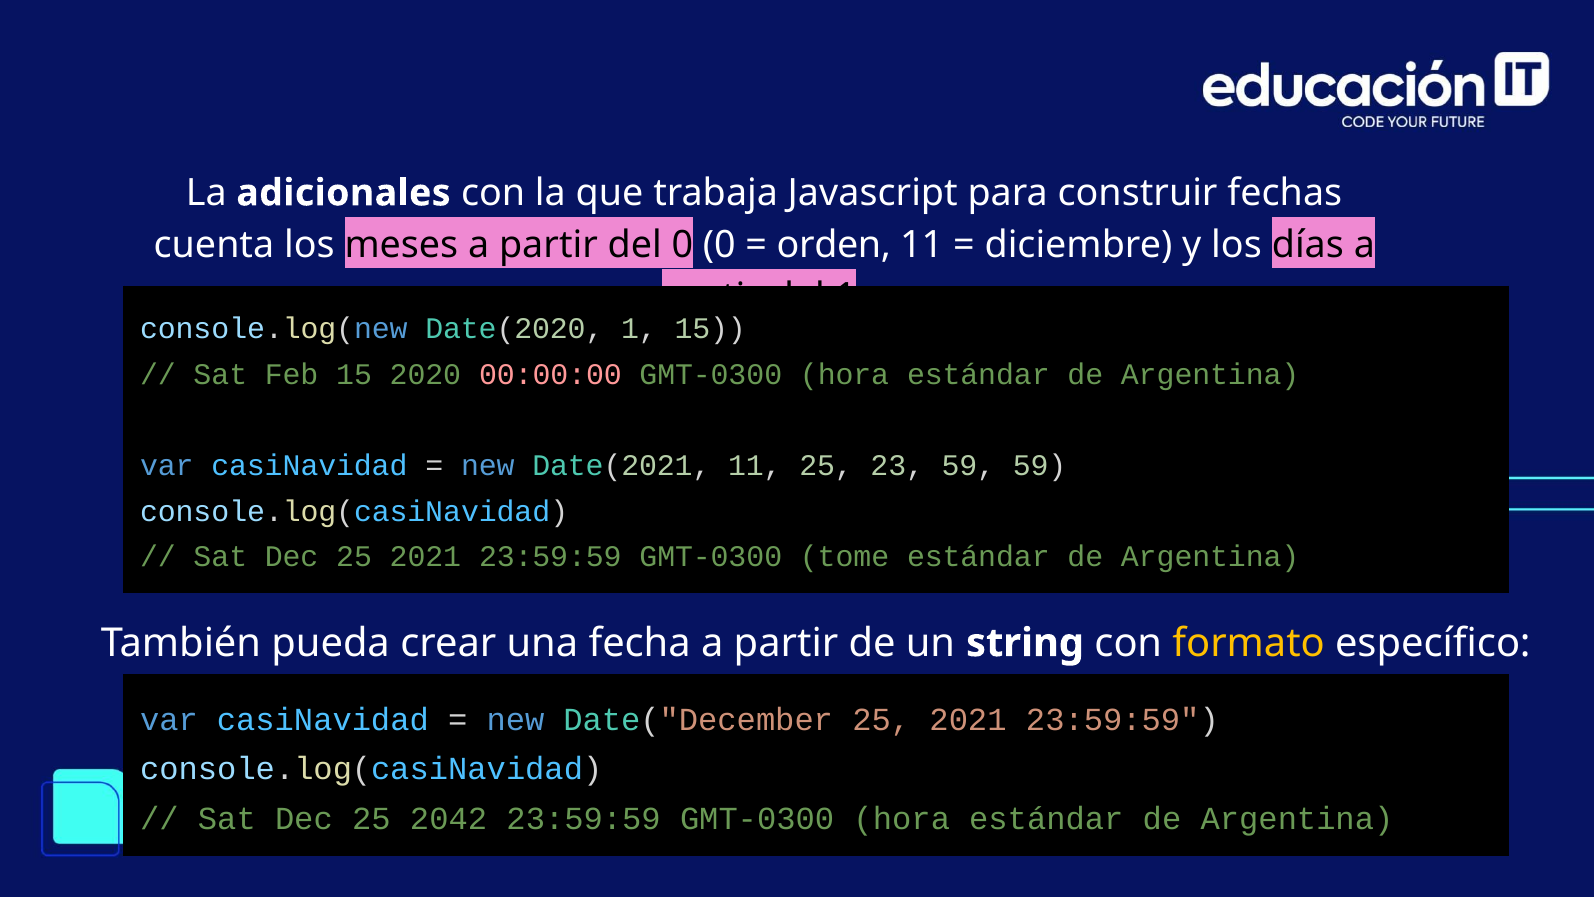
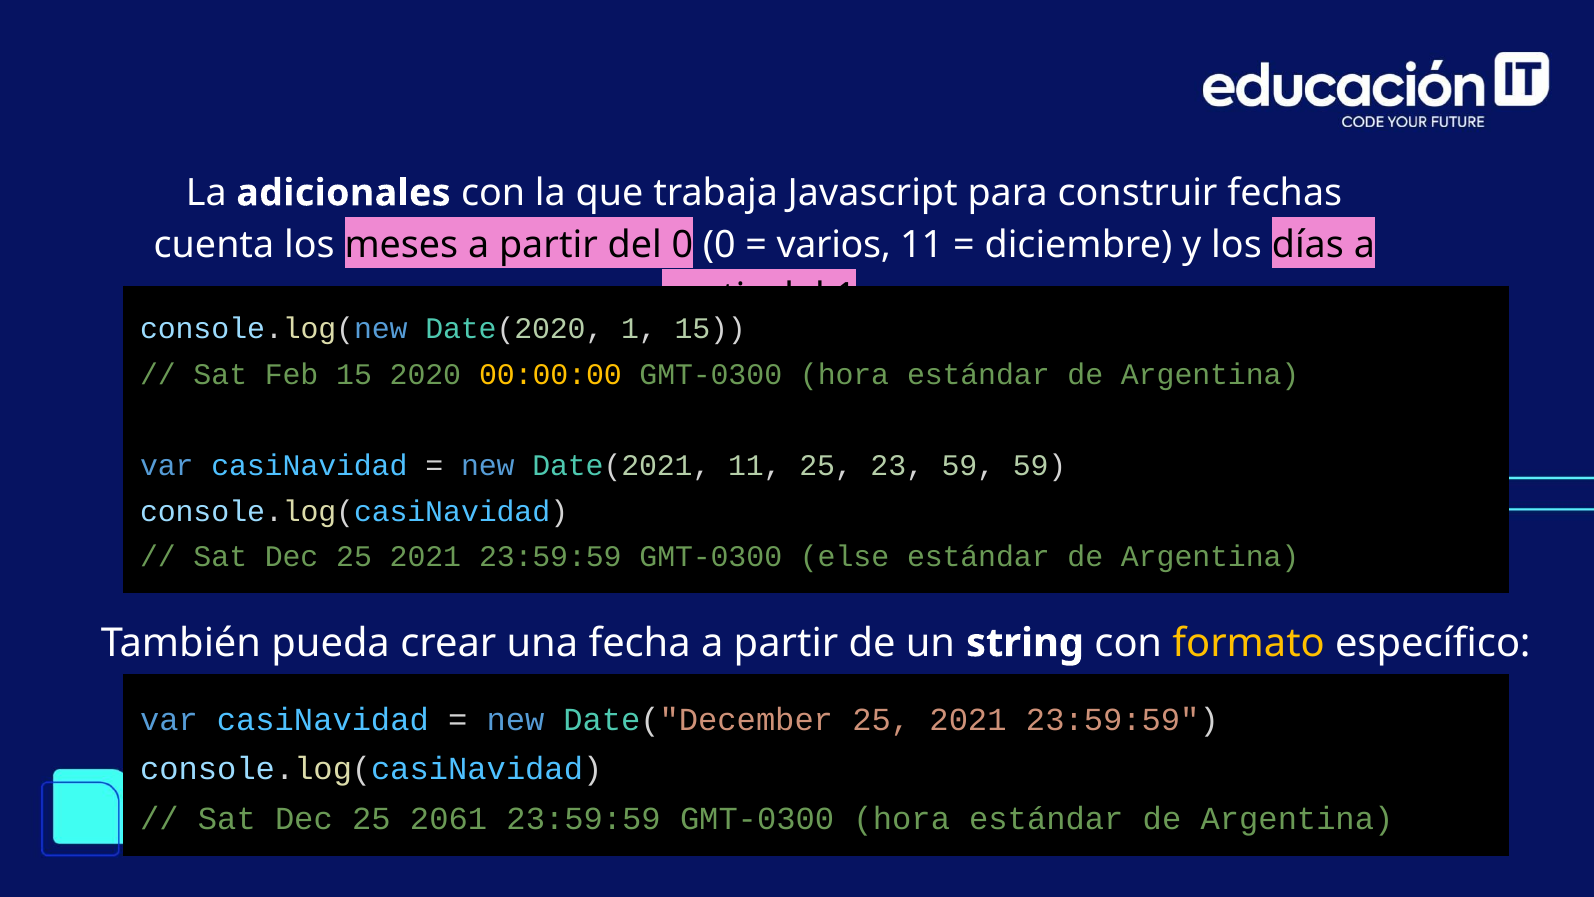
orden: orden -> varios (834, 245)
00:00:00 colour: pink -> yellow (550, 375)
tome: tome -> else (845, 557)
2042: 2042 -> 2061 (449, 818)
